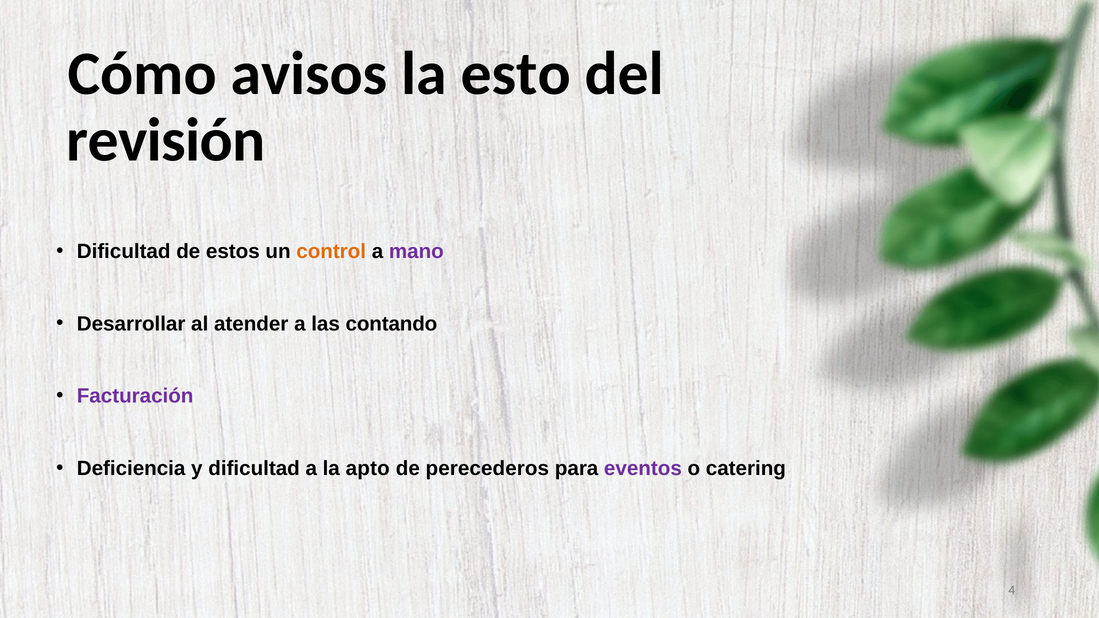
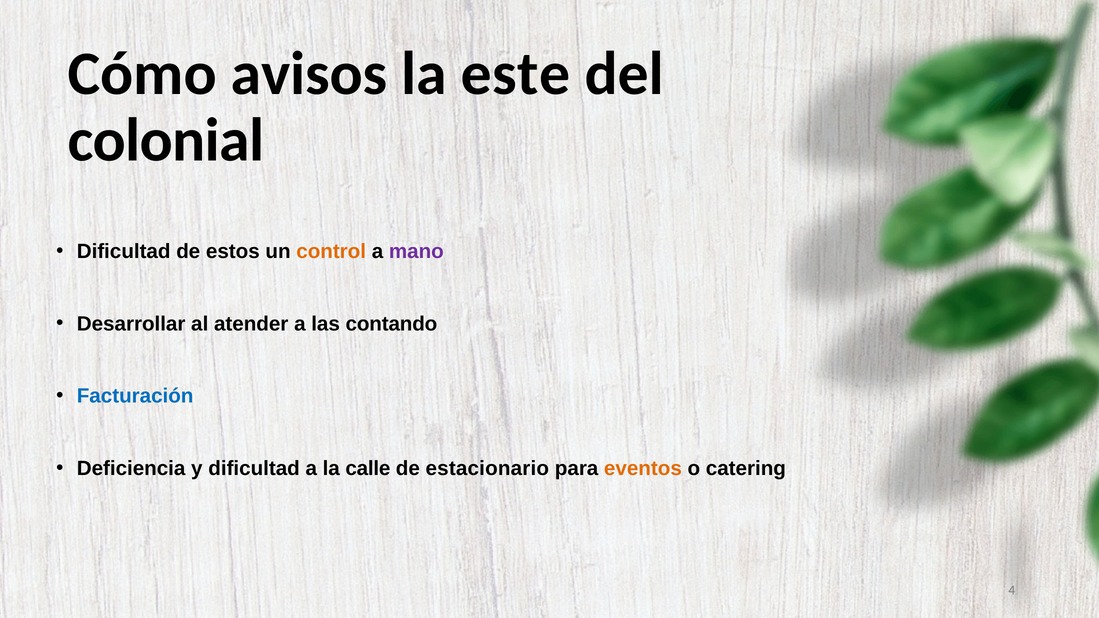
esto: esto -> este (516, 74)
revisión: revisión -> colonial (166, 140)
Facturación colour: purple -> blue (135, 396)
apto: apto -> calle (368, 469)
perecederos: perecederos -> estacionario (487, 469)
eventos colour: purple -> orange (643, 469)
